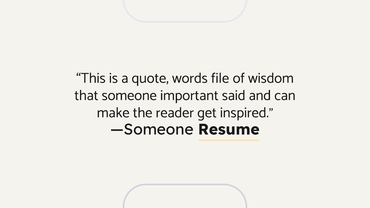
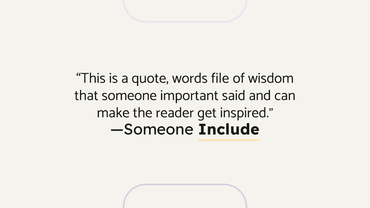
Resume: Resume -> Include (229, 130)
